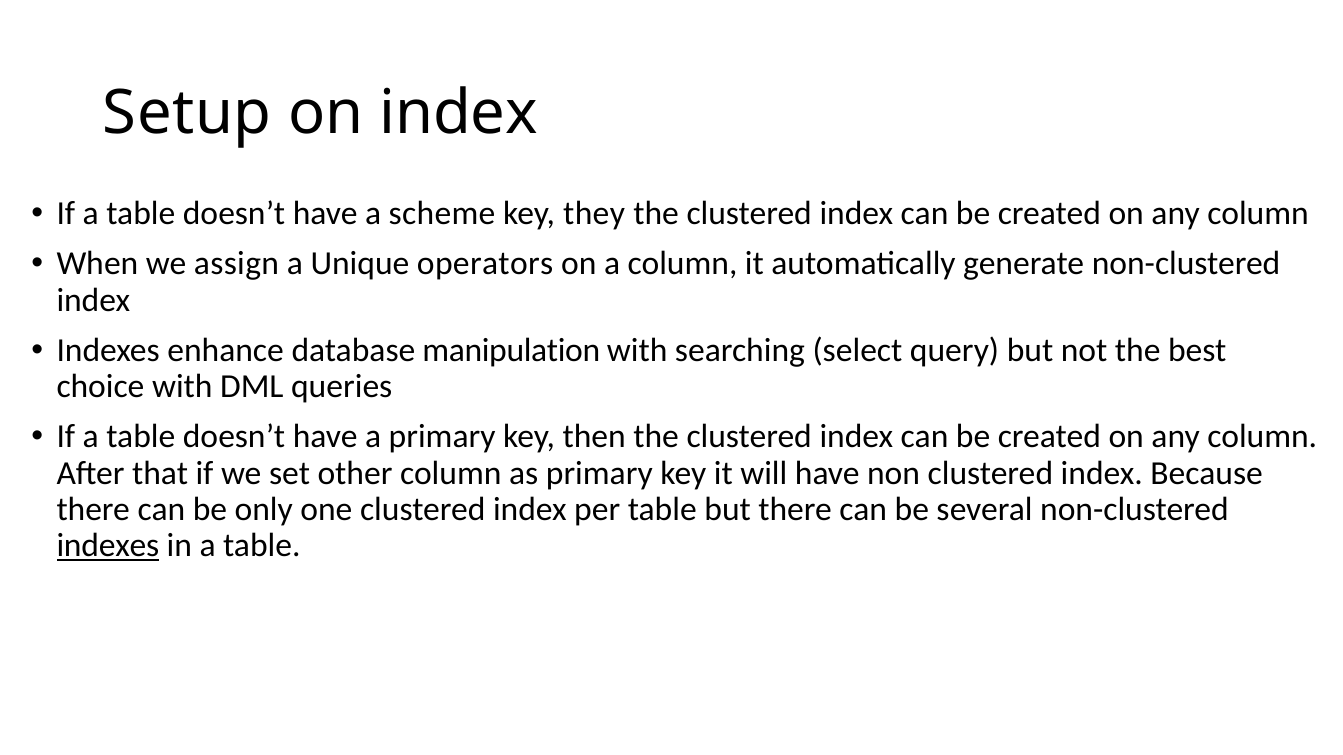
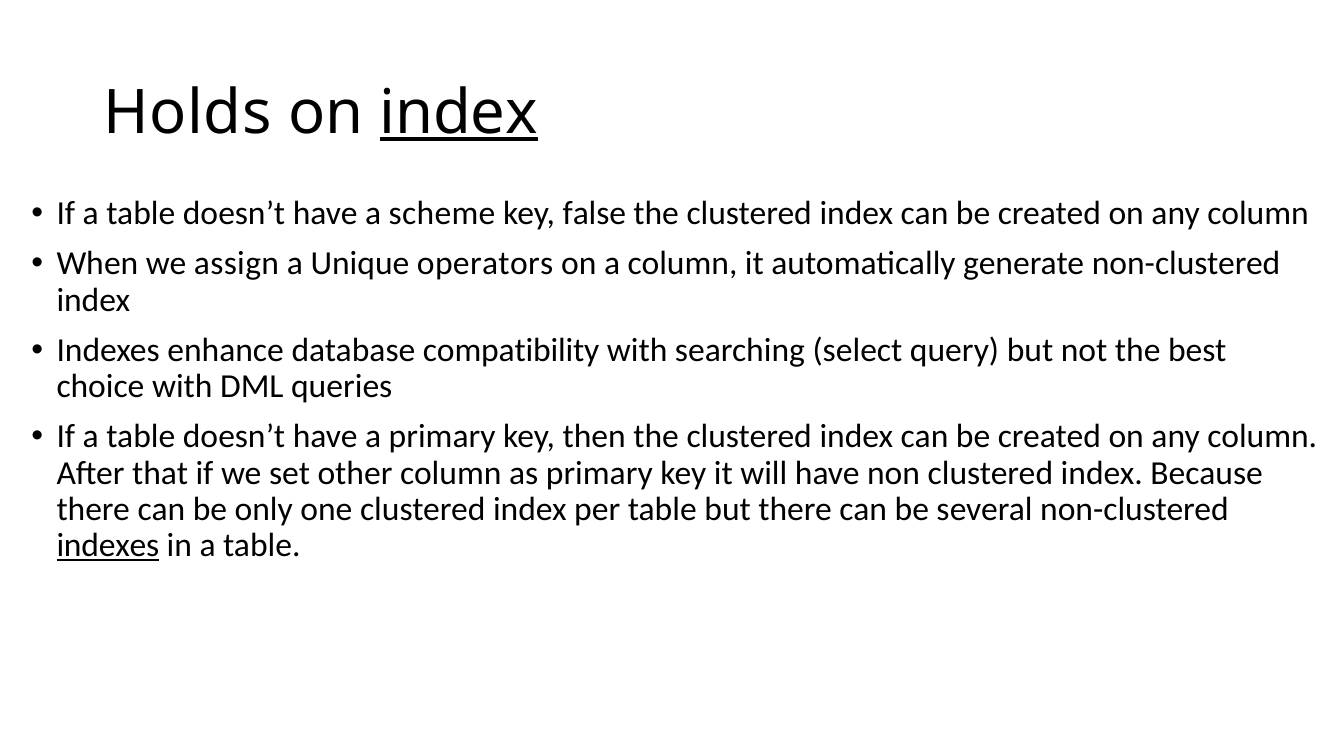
Setup: Setup -> Holds (187, 113)
index underline: none -> present (459, 113)
they: they -> false (594, 214)
manipulation: manipulation -> compatibility (511, 351)
